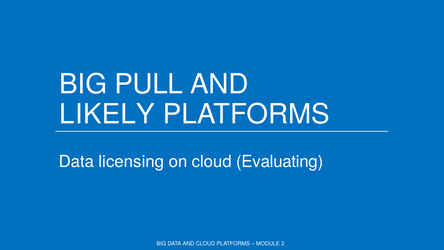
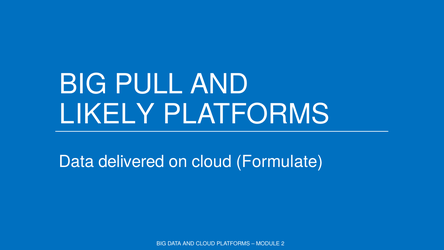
licensing: licensing -> delivered (131, 162)
Evaluating: Evaluating -> Formulate (280, 162)
